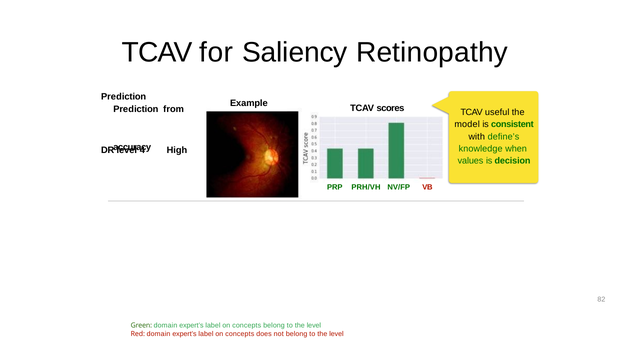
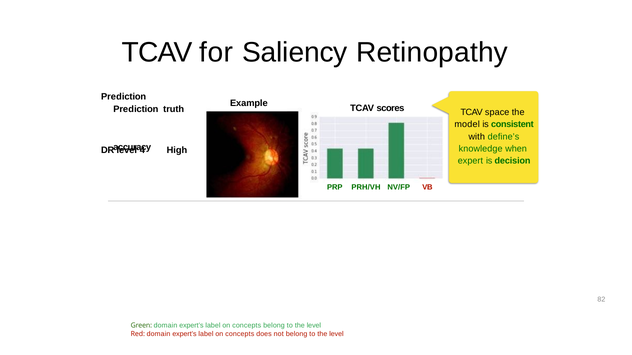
useful: useful -> space (497, 113)
from: from -> truth (174, 109)
values: values -> expert (470, 161)
